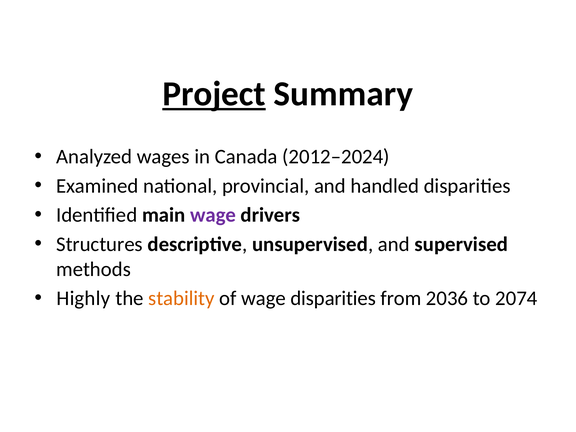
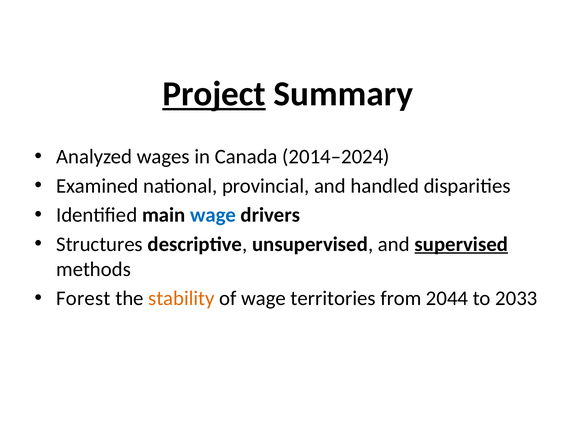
2012–2024: 2012–2024 -> 2014–2024 (336, 157)
wage colour: purple -> blue (213, 215)
supervised underline: none -> present (461, 244)
Highly: Highly -> Forest (83, 298)
wage disparities: disparities -> territories (333, 298)
2036: 2036 -> 2044 (447, 298)
2074: 2074 -> 2033 (516, 298)
